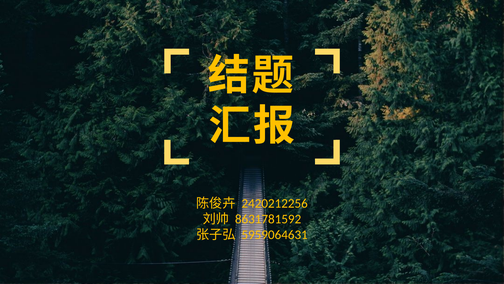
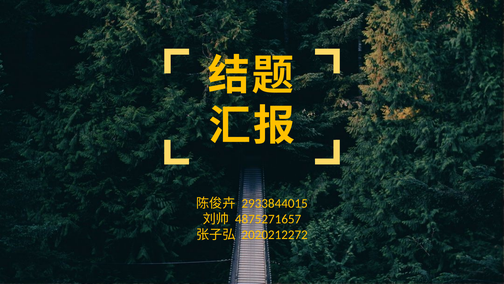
2420212256: 2420212256 -> 2933844015 (275, 203)
8631781592: 8631781592 -> 4875271657 (268, 219)
5959064631: 5959064631 -> 2020212272 (275, 235)
